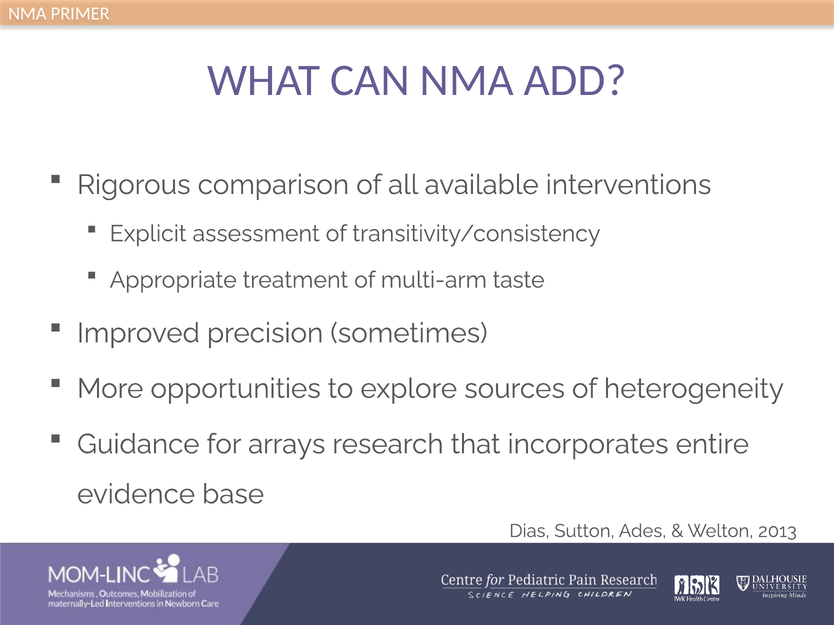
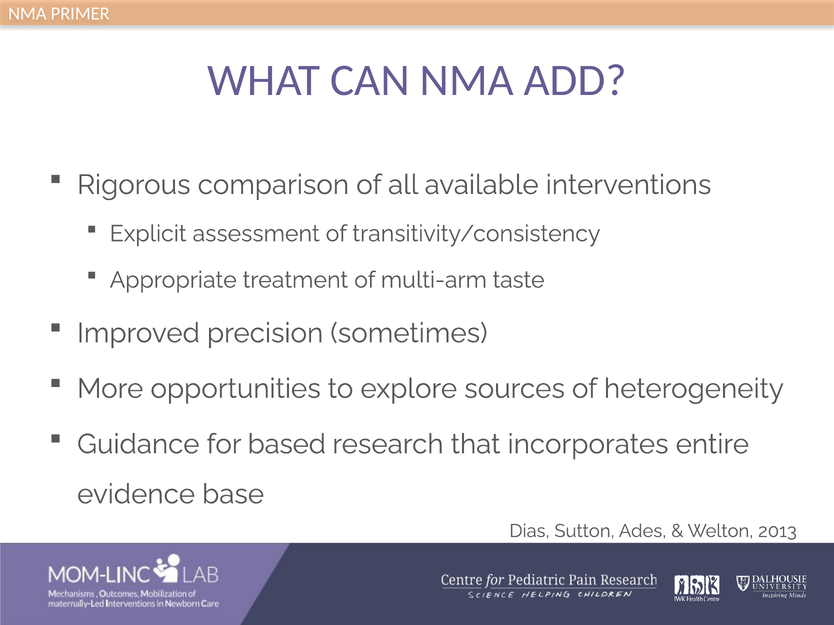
arrays: arrays -> based (287, 445)
